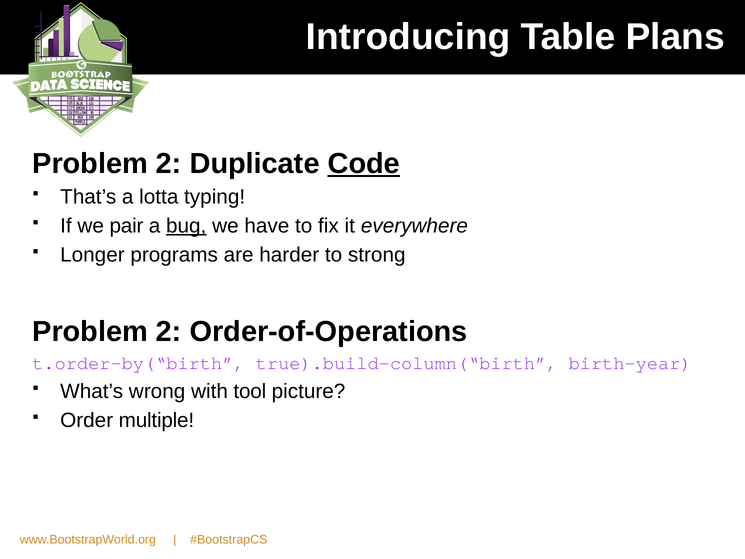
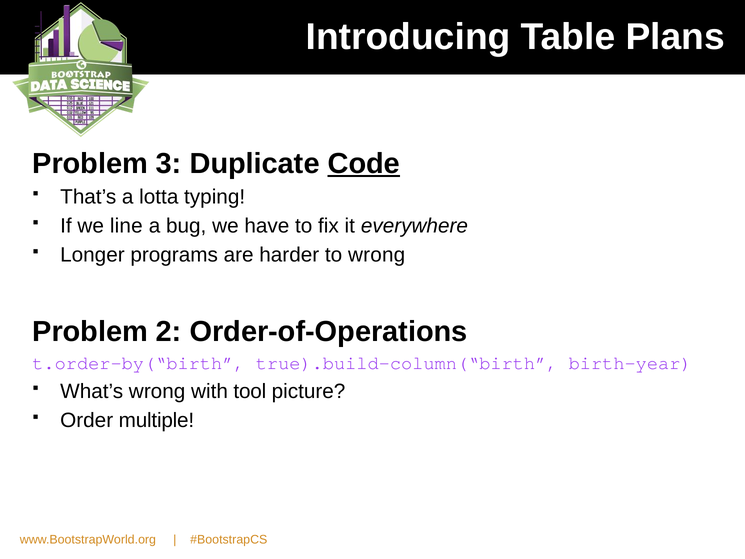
2: 2 -> 3 (169, 163)
pair: pair -> line (126, 226)
bug underline: present -> none (186, 226)
to strong: strong -> wrong (377, 255)
